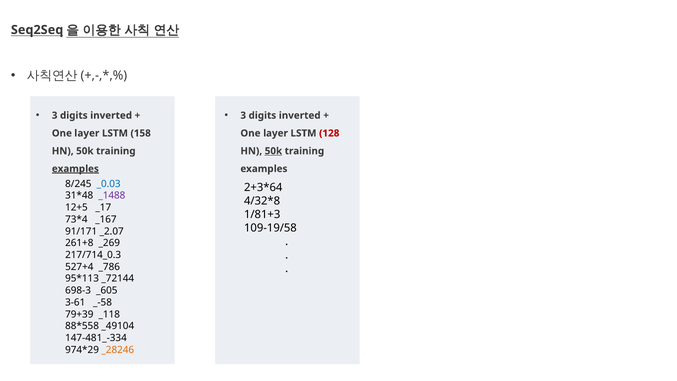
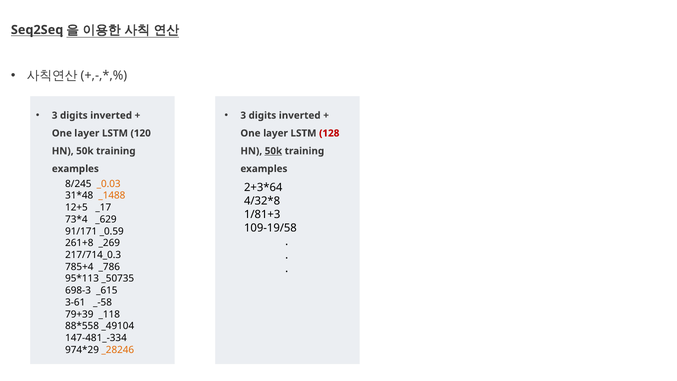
158: 158 -> 120 (141, 133)
examples underline: present -> none (75, 169)
_0.03 colour: blue -> orange (109, 184)
_1488 colour: purple -> orange (112, 196)
_167: _167 -> _629 (106, 219)
_2.07: _2.07 -> _0.59 (112, 231)
527+4: 527+4 -> 785+4 (79, 267)
_72144: _72144 -> _50735 (118, 279)
_605: _605 -> _615 (107, 290)
